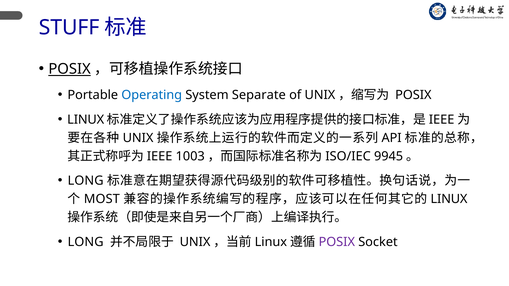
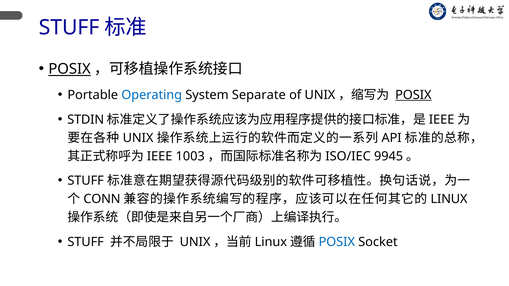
POSIX underline: none -> present (413, 95)
LINUX: LINUX -> STDIN (86, 120)
LONG: LONG -> STUFF (86, 181)
MOST: MOST -> CONN (102, 199)
LONG: LONG -> STUFF (86, 242)
POSIX colour: purple -> blue (337, 242)
